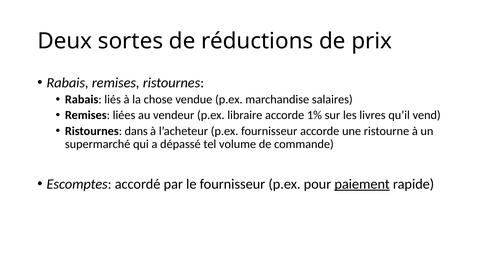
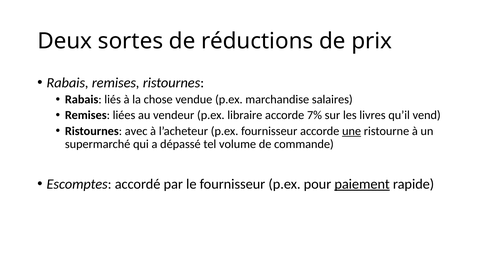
1%: 1% -> 7% (315, 116)
dans: dans -> avec (136, 131)
une underline: none -> present (352, 131)
